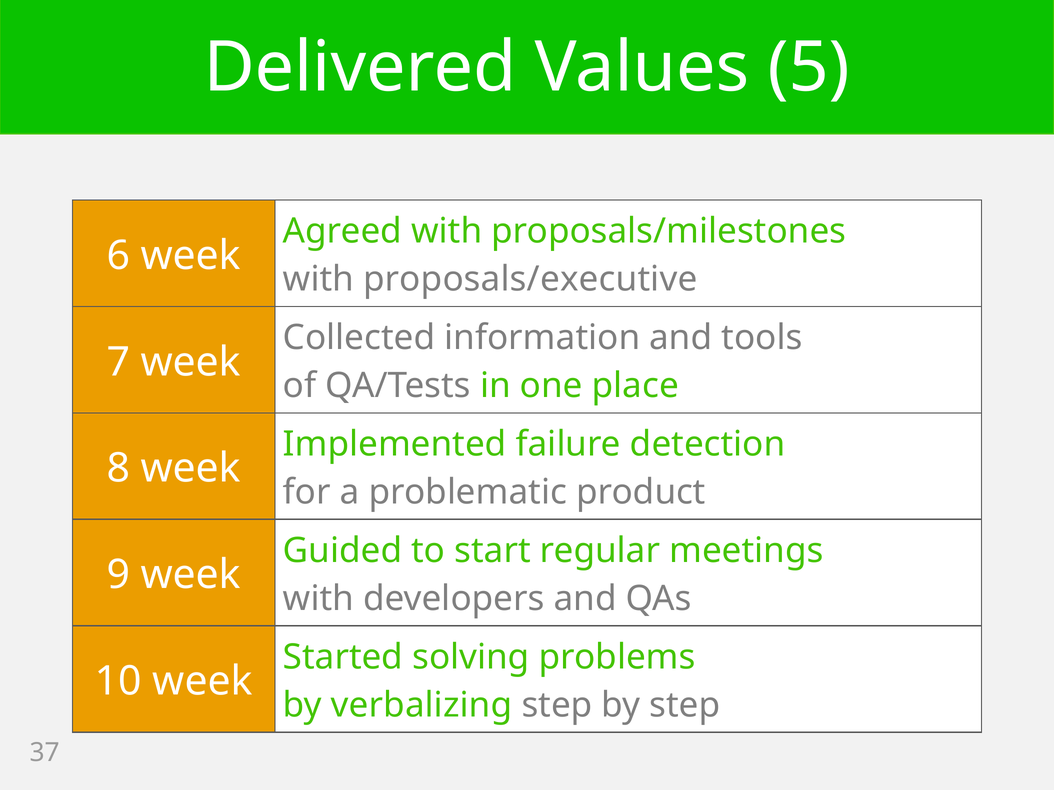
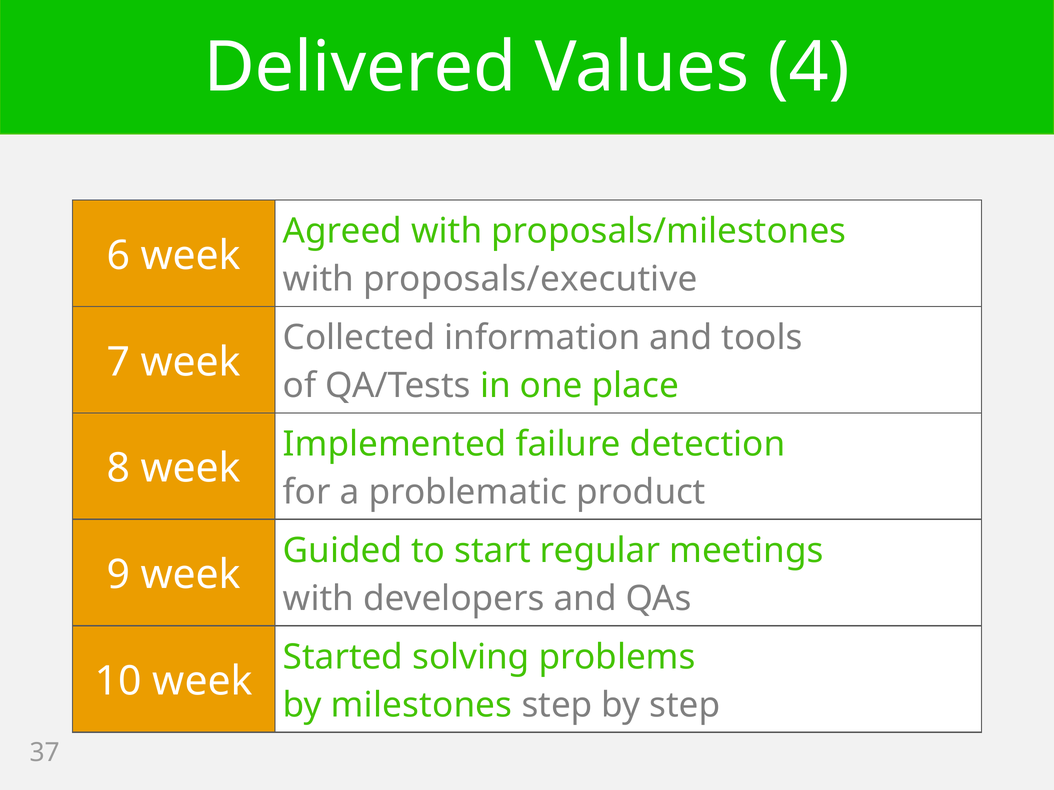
5: 5 -> 4 (809, 68)
verbalizing: verbalizing -> milestones (422, 705)
